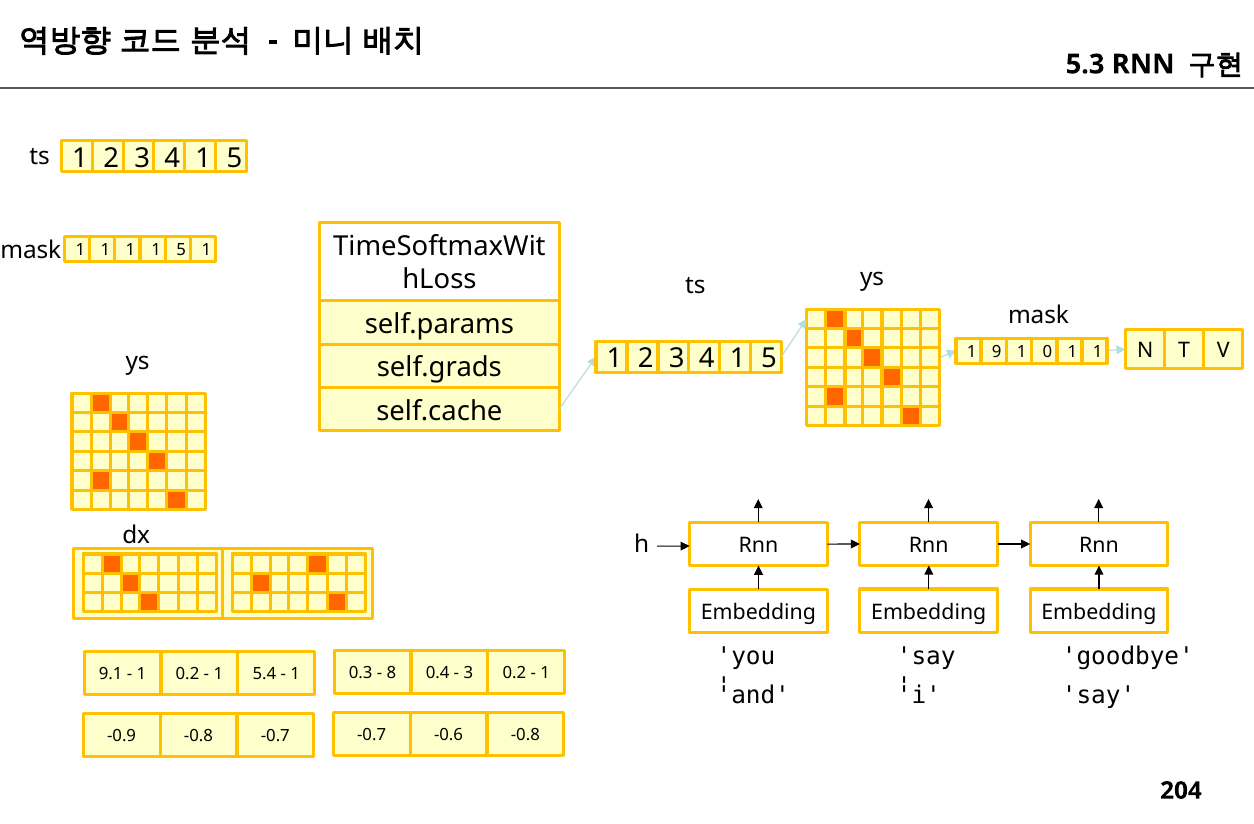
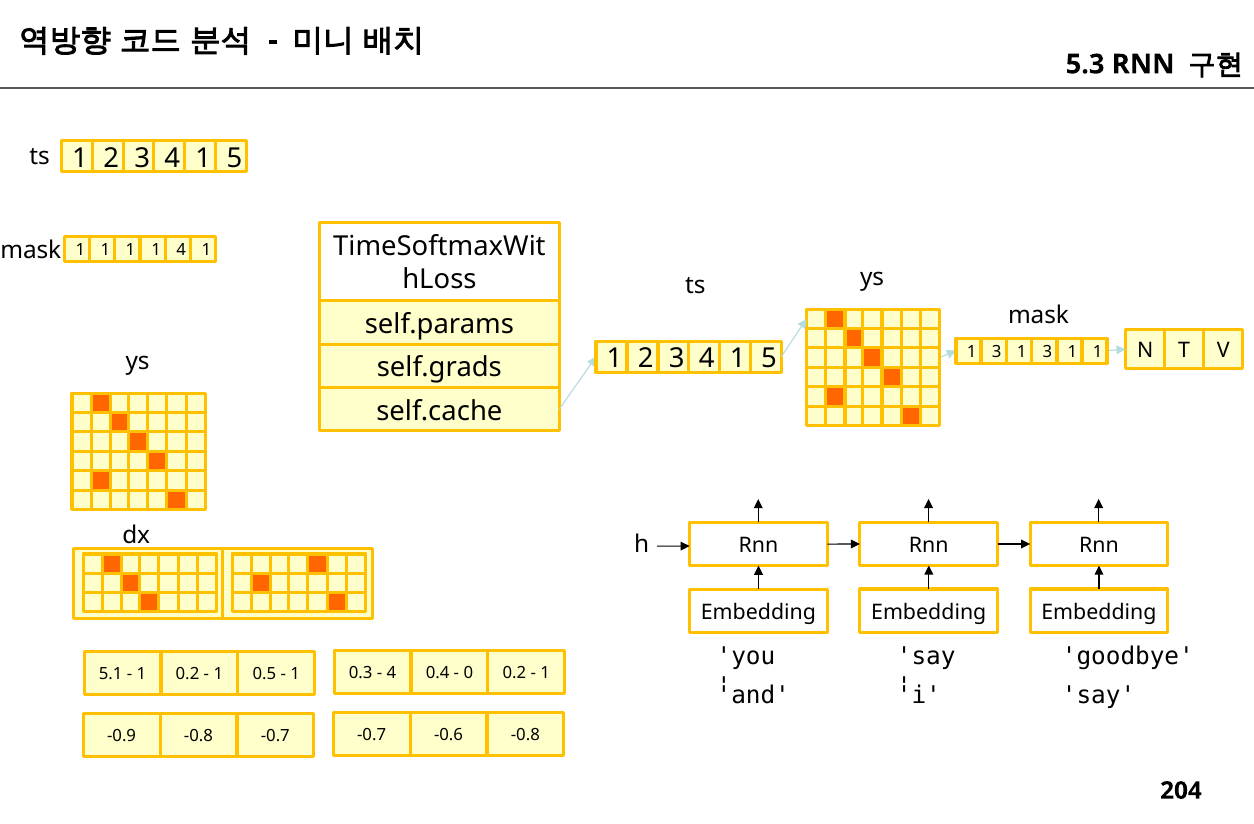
5: 5 -> 4 (181, 250)
1 9: 9 -> 3 (997, 352)
5 0: 0 -> 3 (1047, 352)
8: 8 -> 4 (391, 673)
3: 3 -> 0 (468, 673)
9.1: 9.1 -> 5.1 (111, 674)
5.4: 5.4 -> 0.5 (264, 674)
